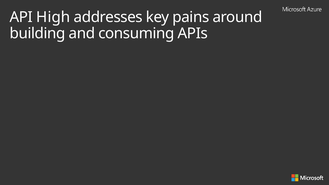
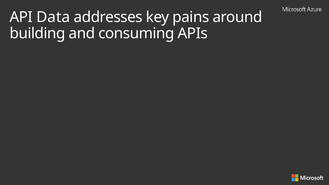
High: High -> Data (53, 17)
